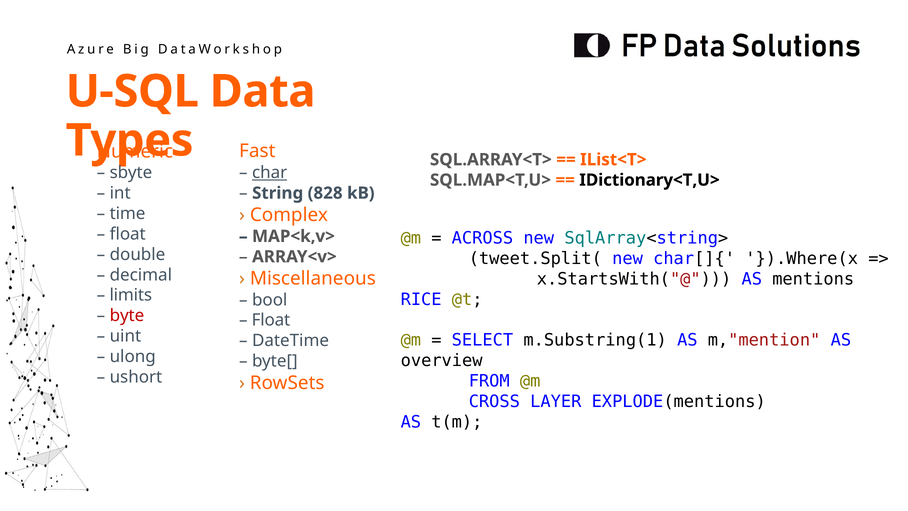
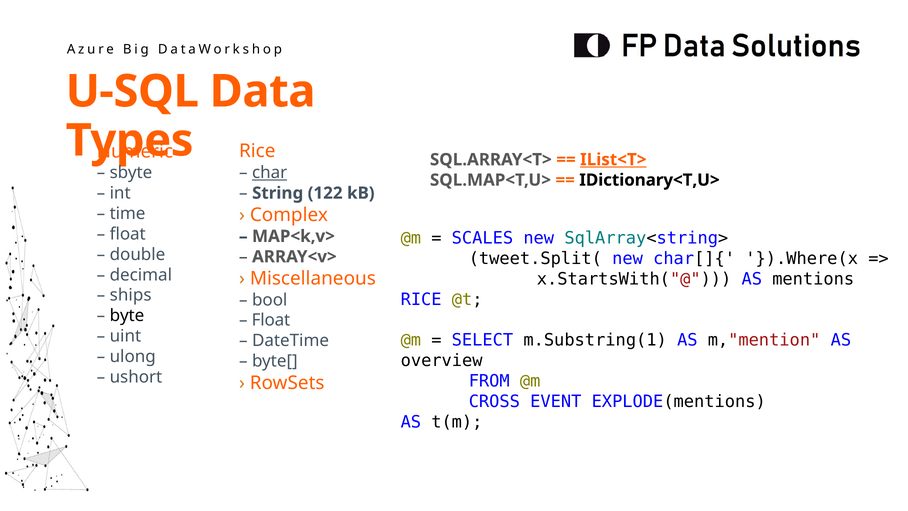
Fast: Fast -> Rice (257, 151)
IList<T> underline: none -> present (613, 160)
828: 828 -> 122 (325, 193)
ACROSS: ACROSS -> SCALES (482, 238)
limits: limits -> ships (131, 295)
byte colour: red -> black (127, 316)
LAYER: LAYER -> EVENT (556, 401)
